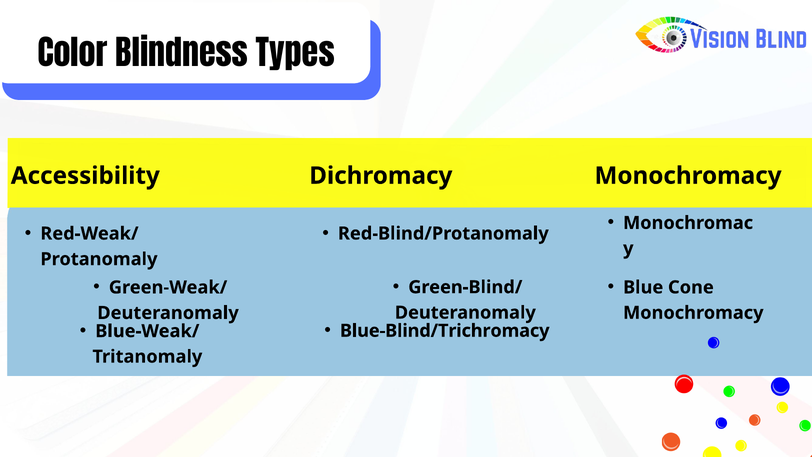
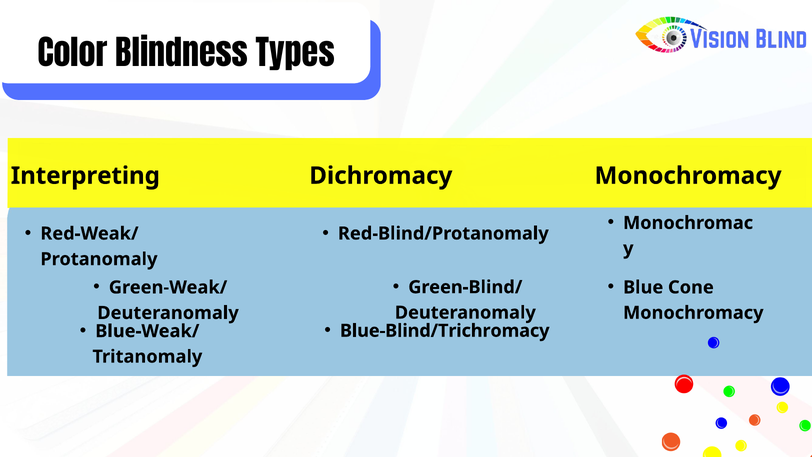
Accessibility: Accessibility -> Interpreting (85, 176)
